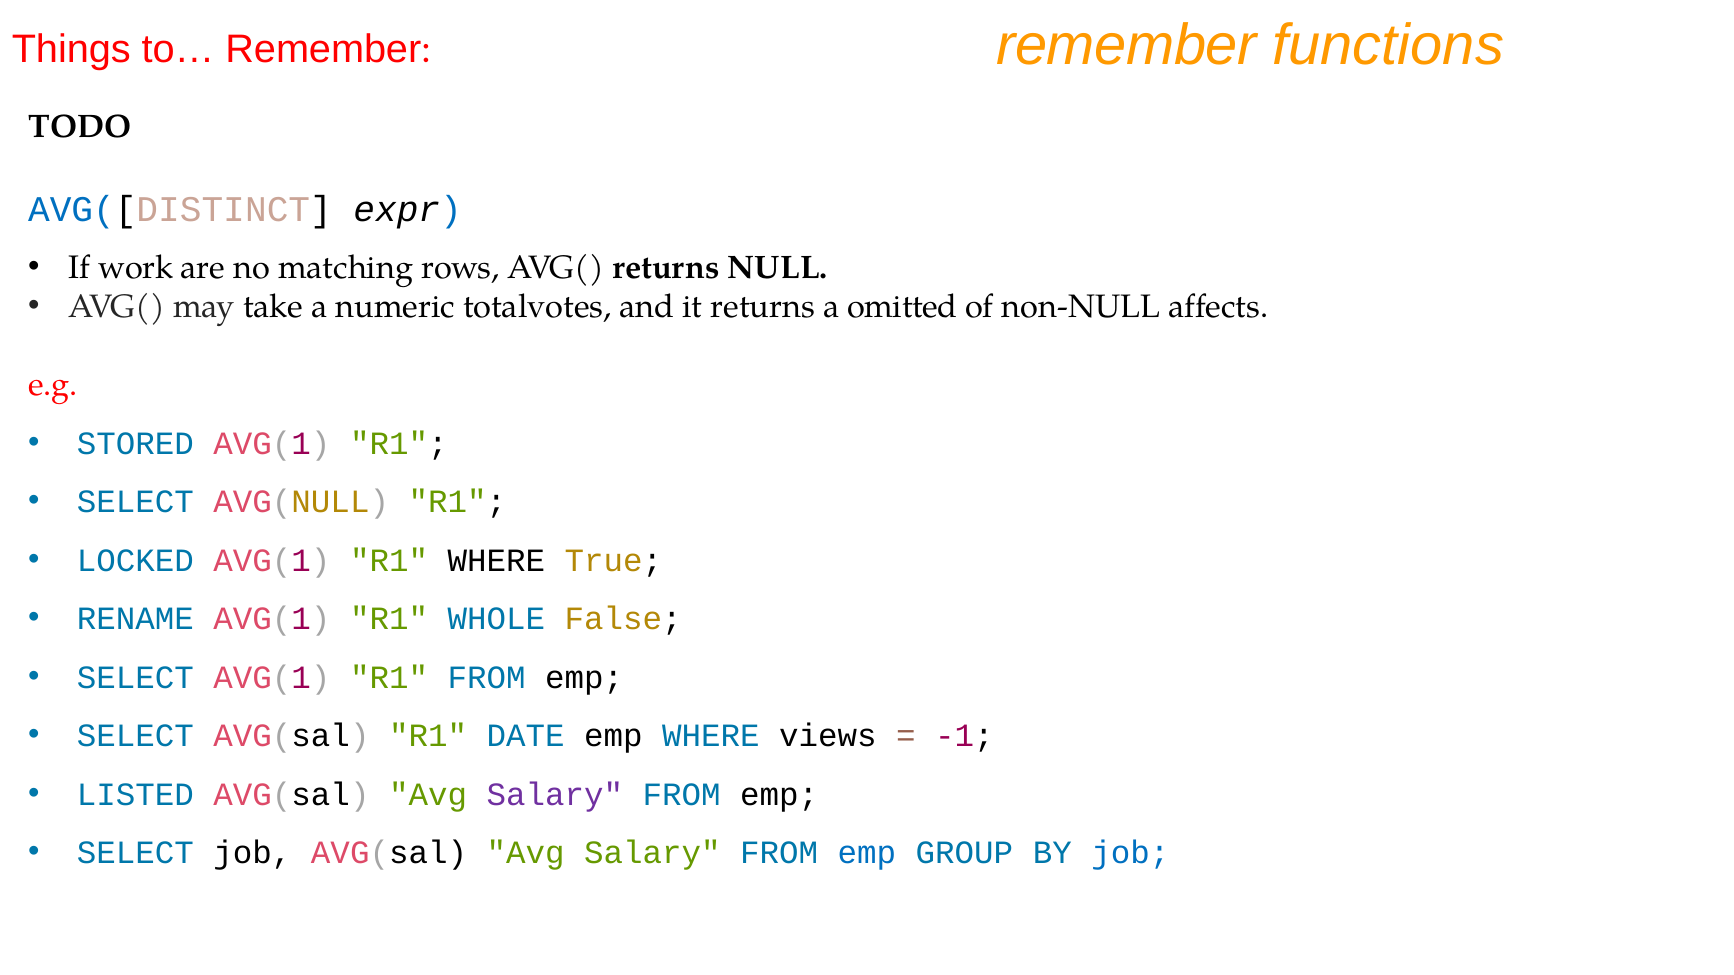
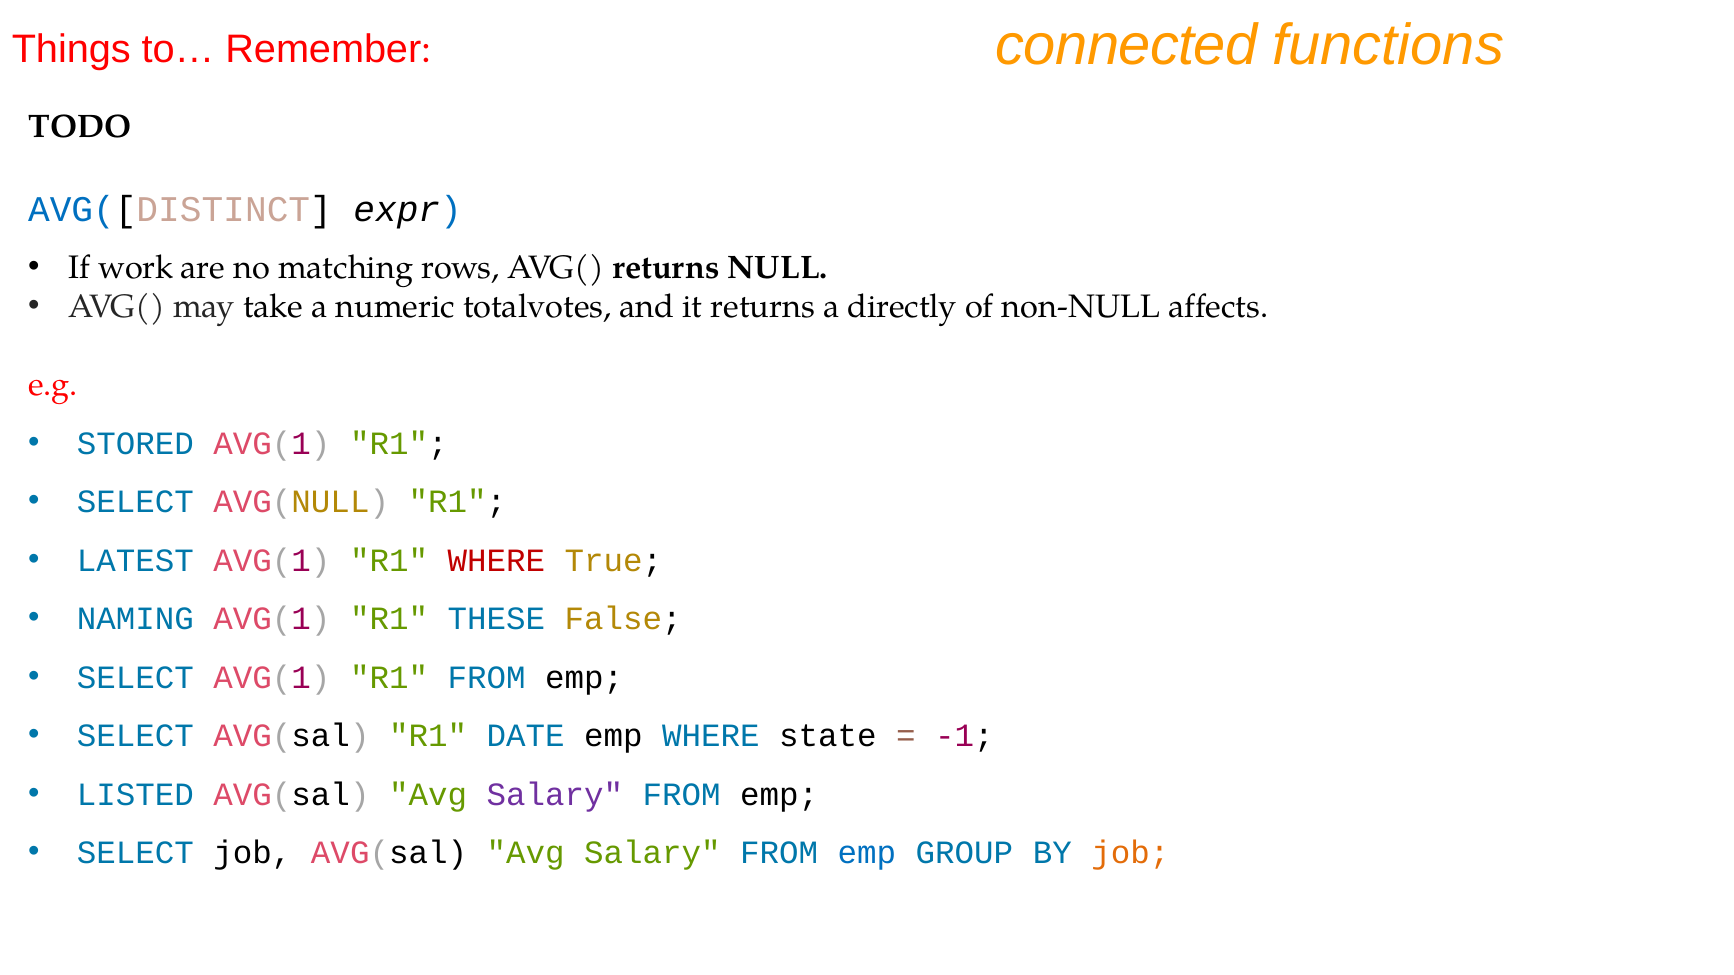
remember: remember -> connected (1127, 45)
omitted: omitted -> directly (902, 307)
LOCKED: LOCKED -> LATEST (135, 561)
WHERE colour: black -> red (496, 561)
RENAME: RENAME -> NAMING (135, 619)
WHOLE: WHOLE -> THESE (496, 619)
views: views -> state (828, 736)
job colour: blue -> orange (1130, 853)
